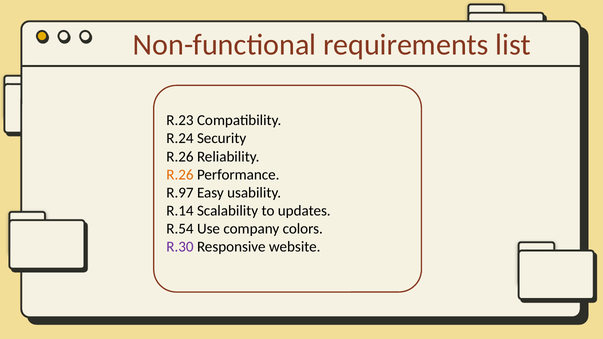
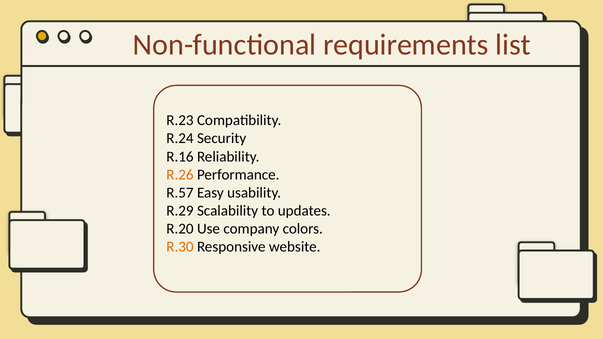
R.26: R.26 -> R.16 (180, 157)
R.97: R.97 -> R.57 (180, 193)
R.14: R.14 -> R.29 (180, 211)
R.54: R.54 -> R.20 (180, 229)
R.30 colour: purple -> orange (180, 247)
